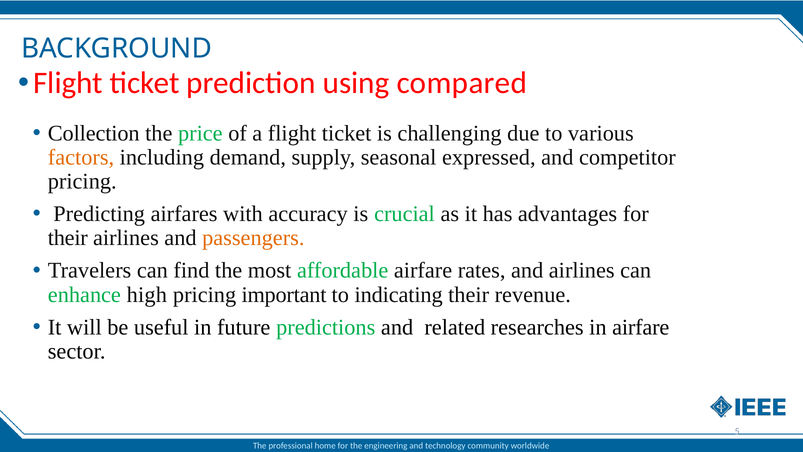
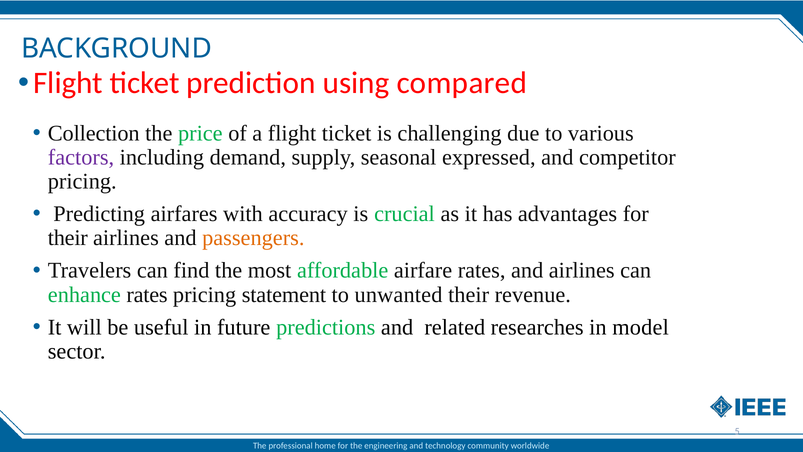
factors colour: orange -> purple (81, 157)
enhance high: high -> rates (147, 295)
important: important -> statement (284, 295)
indicating: indicating -> unwanted (398, 295)
in airfare: airfare -> model (641, 327)
